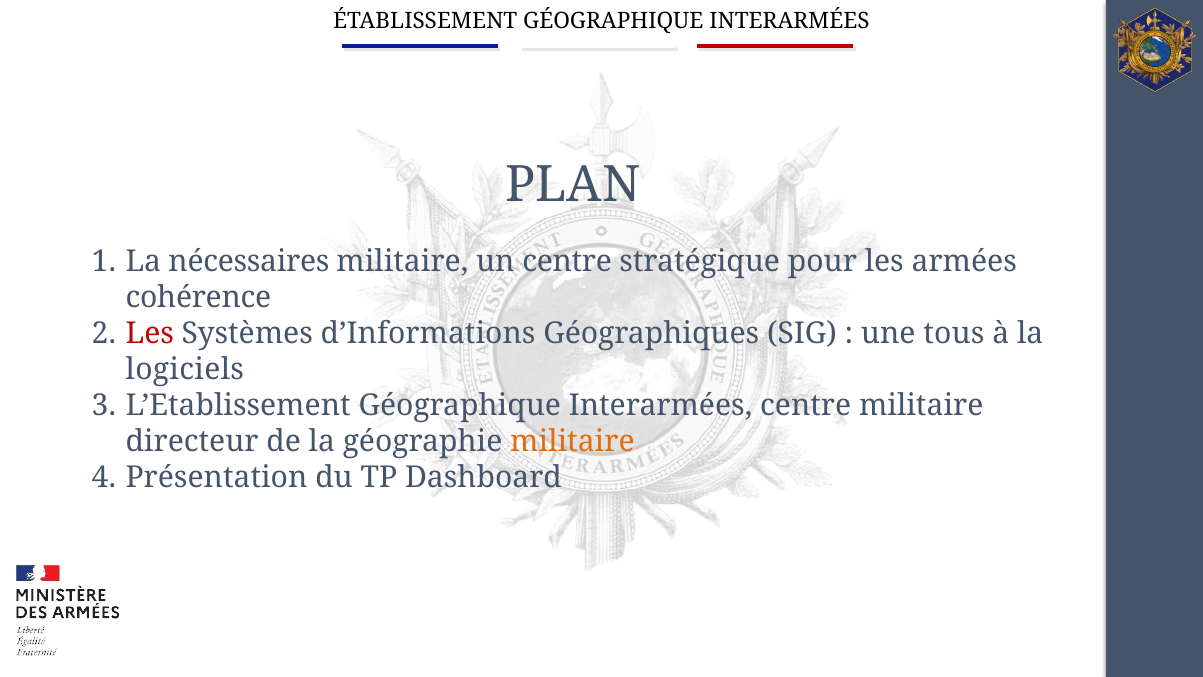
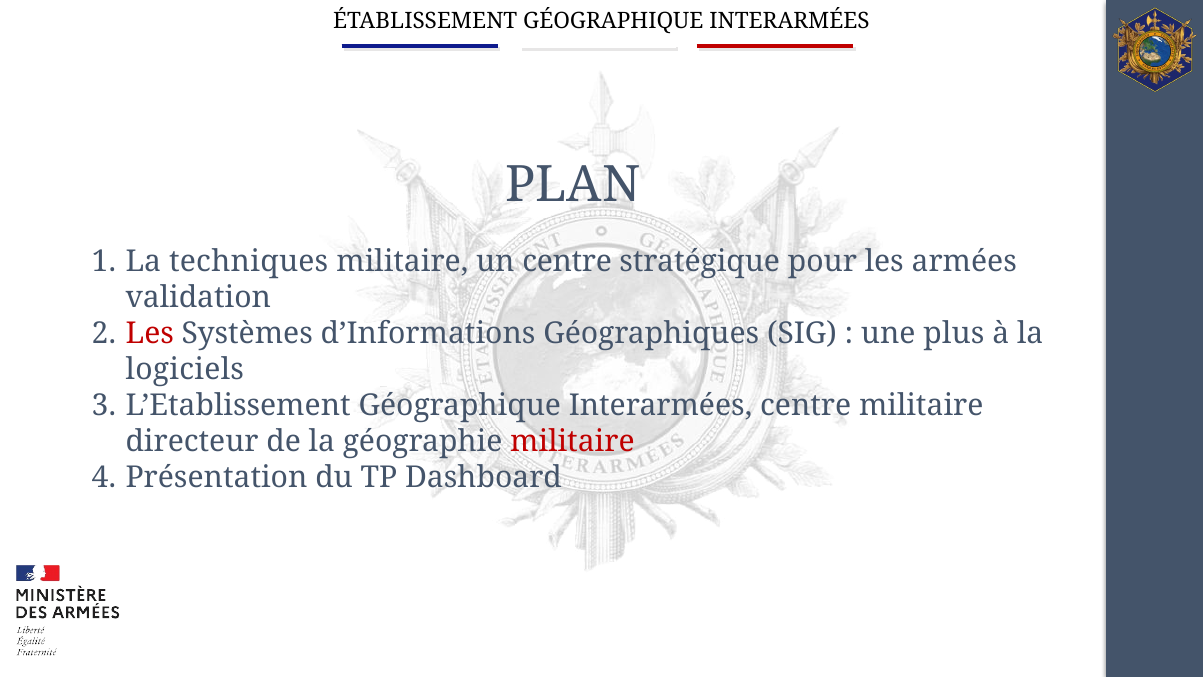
nécessaires: nécessaires -> techniques (249, 261)
cohérence: cohérence -> validation (198, 297)
tous: tous -> plus (954, 333)
militaire colour: orange -> red (572, 442)
